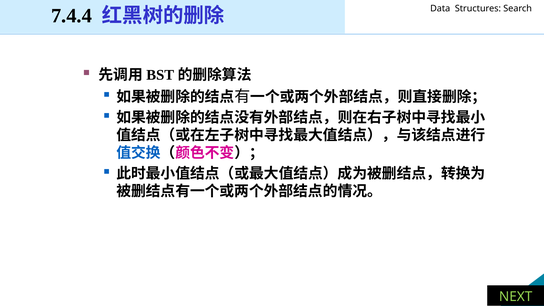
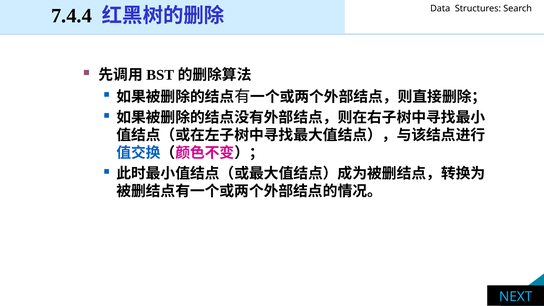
NEXT colour: light green -> light blue (516, 297)
